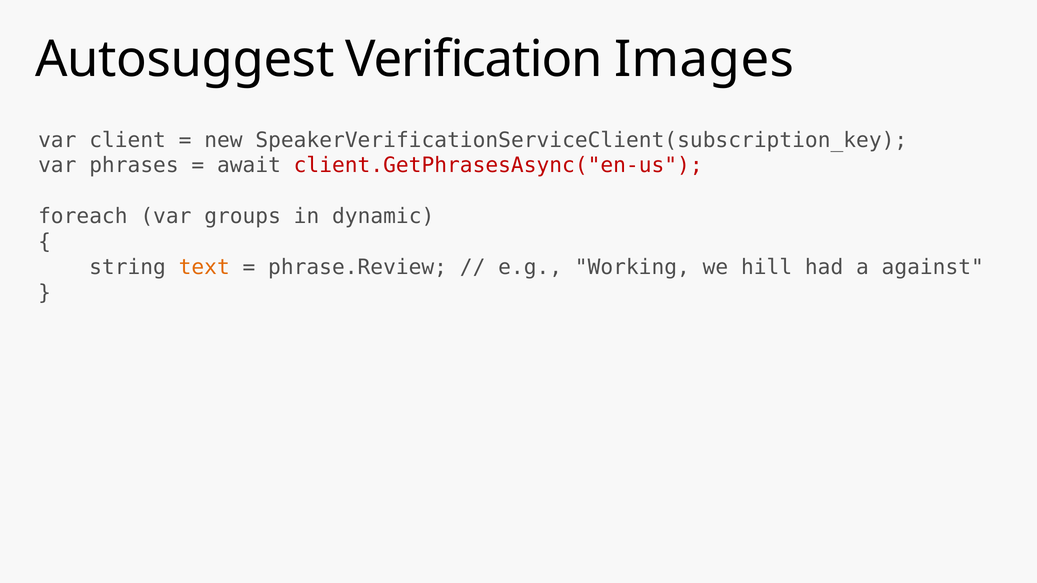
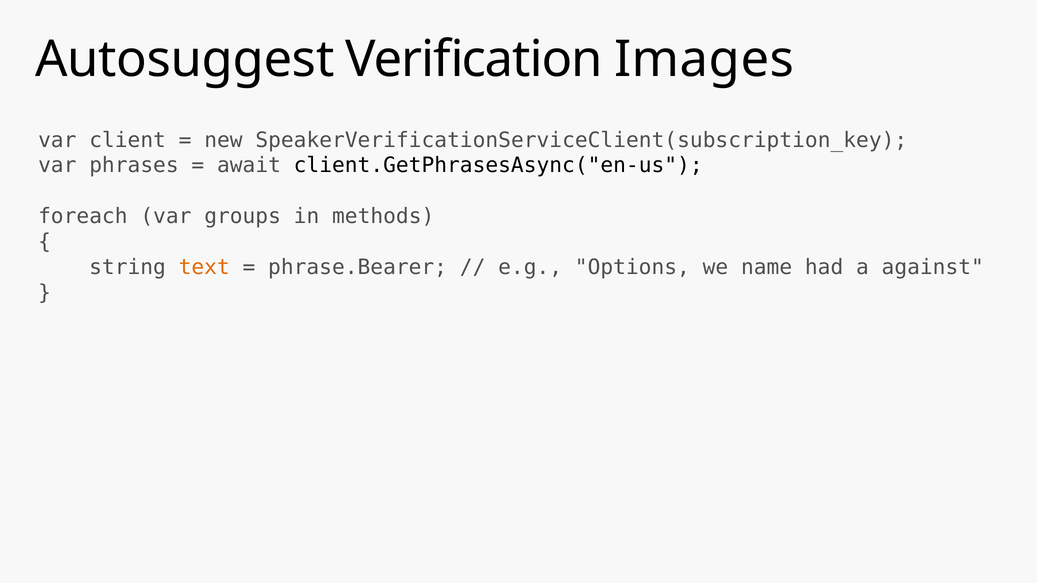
client.GetPhrasesAsync("en-us colour: red -> black (498, 166)
dynamic: dynamic -> methods (383, 216)
phrase.Review: phrase.Review -> phrase.Bearer (358, 267)
Working: Working -> Options (632, 267)
hill: hill -> name (767, 267)
